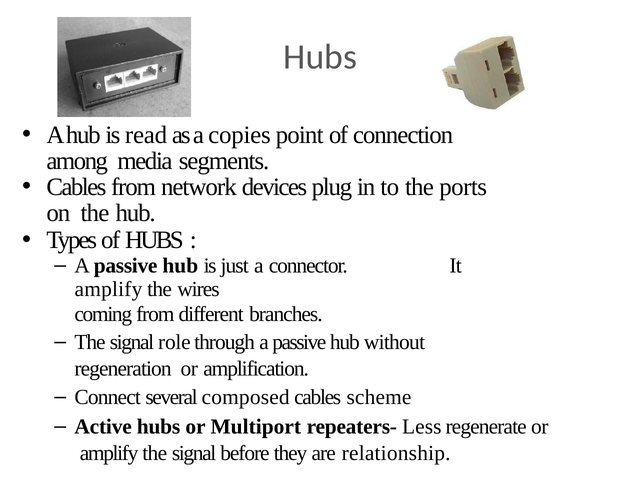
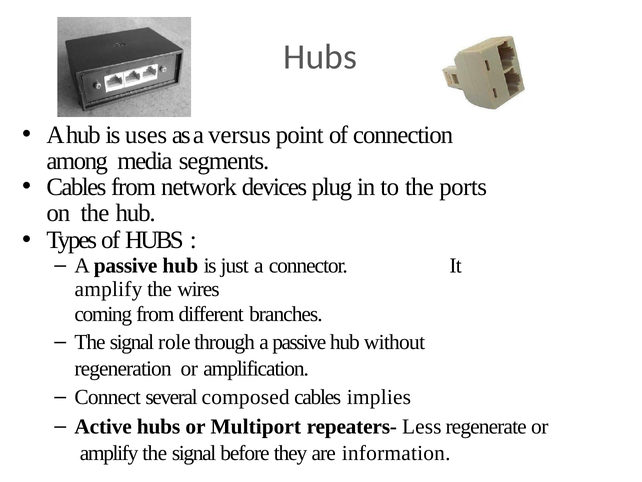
read: read -> uses (146, 135)
copies: copies -> versus (239, 135)
scheme: scheme -> implies (379, 397)
relationship: relationship -> information (396, 453)
